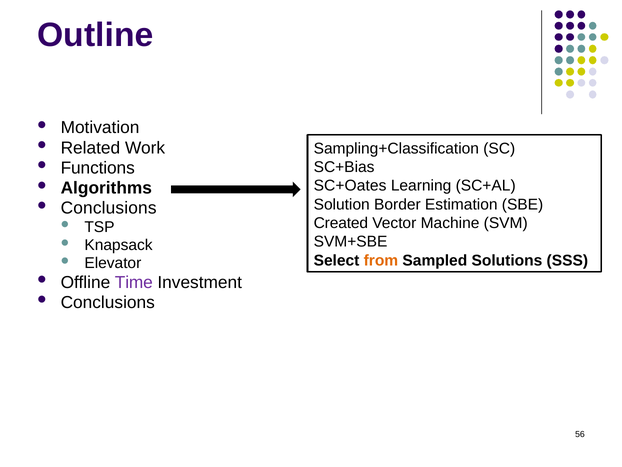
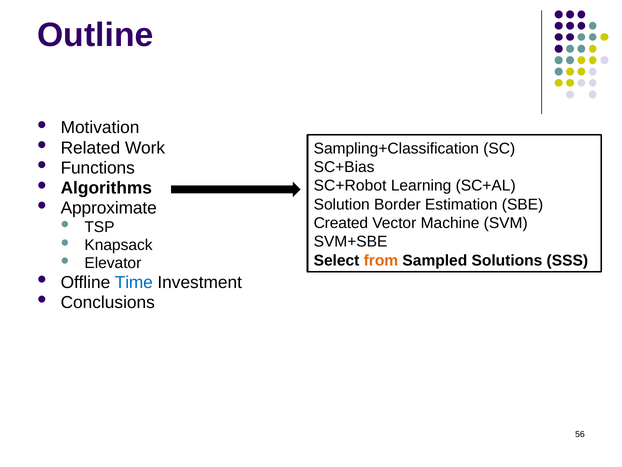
SC+Oates: SC+Oates -> SC+Robot (350, 186)
Conclusions: Conclusions -> Approximate (109, 208)
Time colour: purple -> blue (134, 282)
